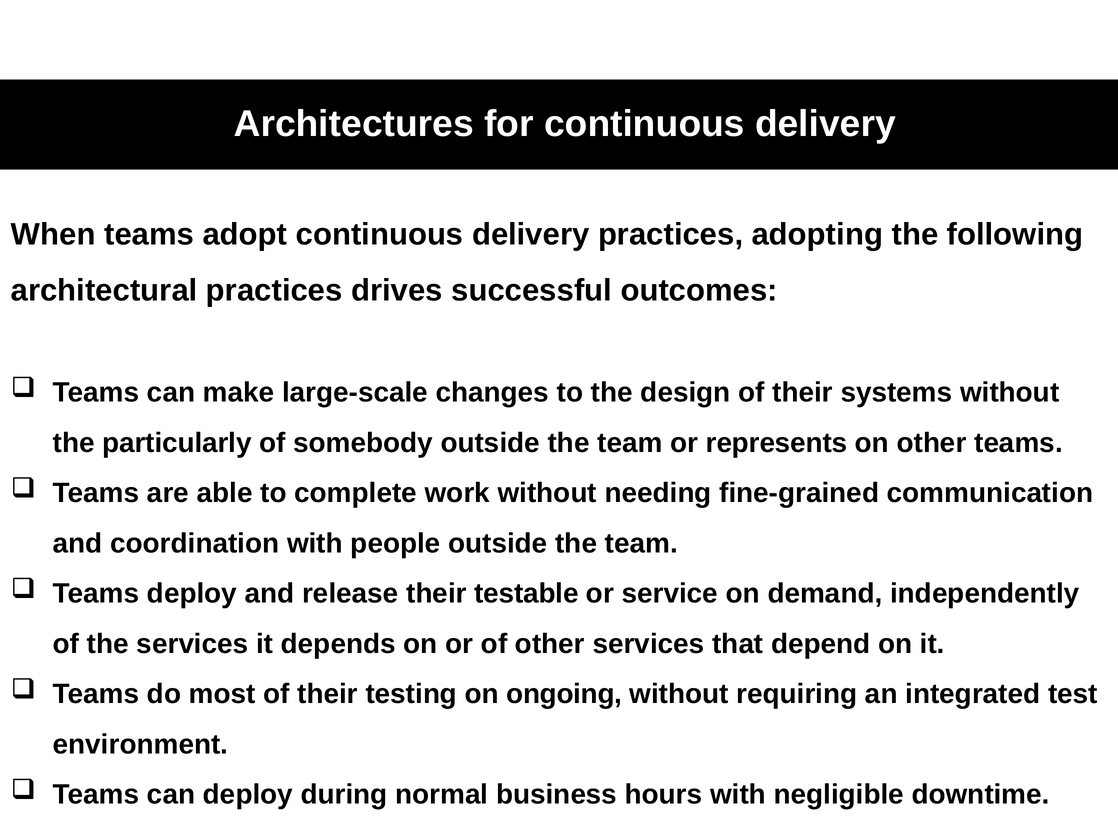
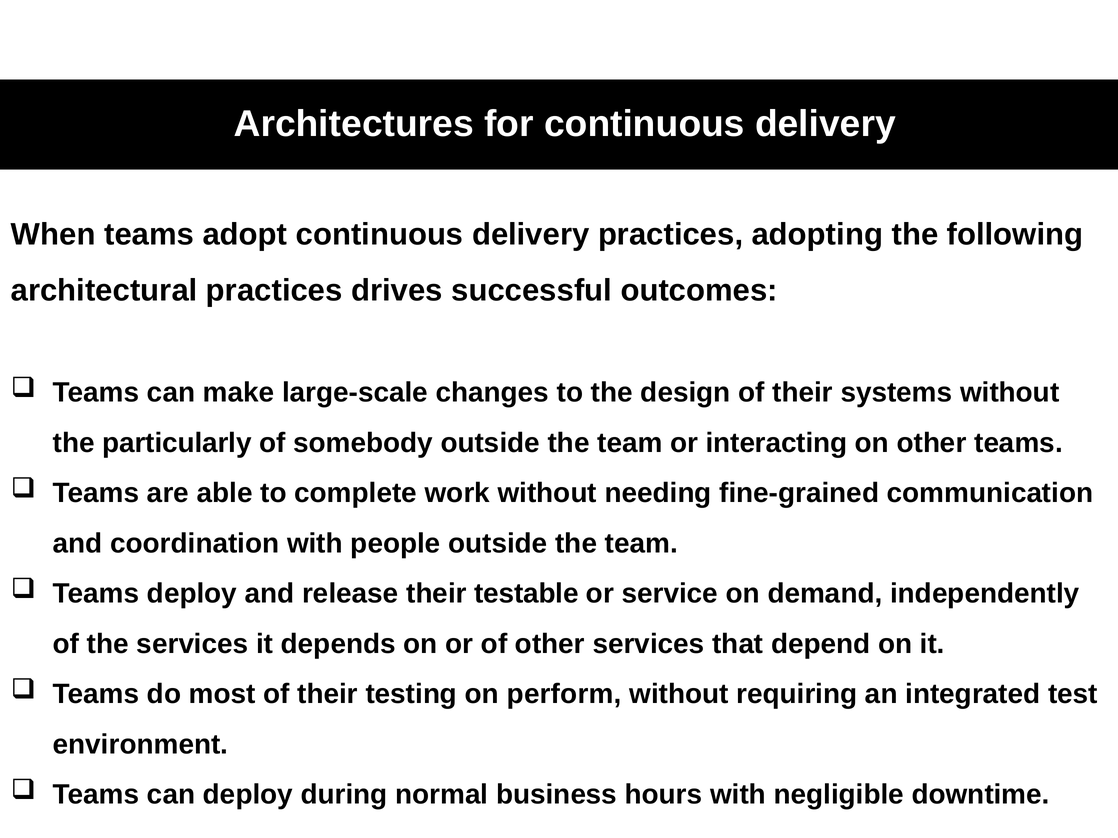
represents: represents -> interacting (777, 443)
ongoing: ongoing -> perform (564, 695)
